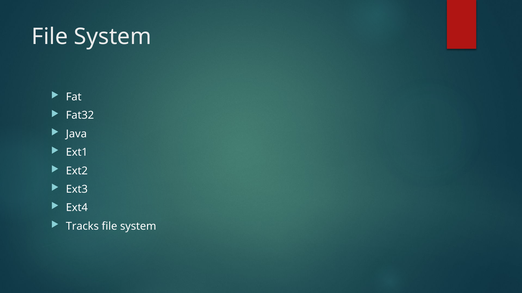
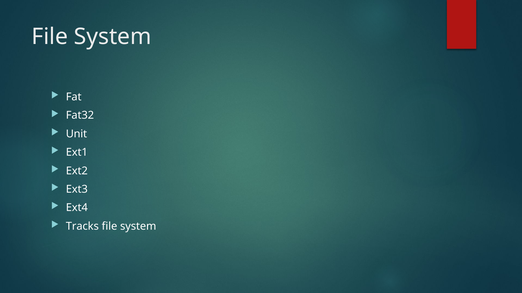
Java: Java -> Unit (76, 134)
